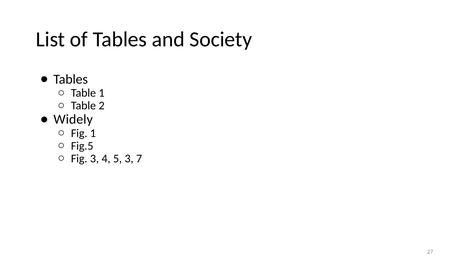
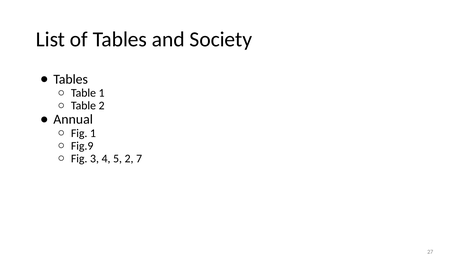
Widely: Widely -> Annual (73, 119)
Fig.5: Fig.5 -> Fig.9 (82, 146)
5 3: 3 -> 2 (129, 158)
